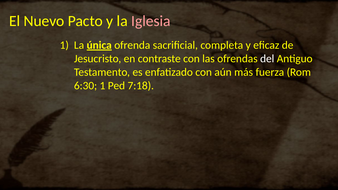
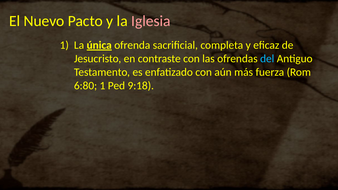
del colour: white -> light blue (267, 59)
6:30: 6:30 -> 6:80 (86, 86)
7:18: 7:18 -> 9:18 (141, 86)
